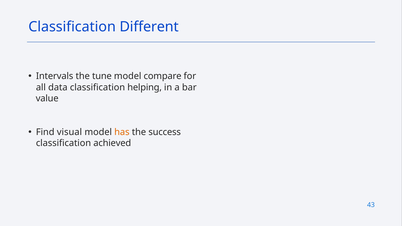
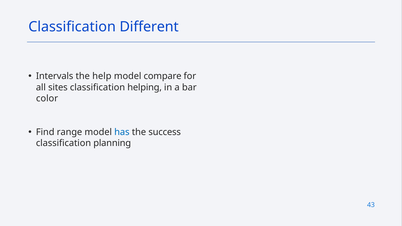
tune: tune -> help (102, 76)
data: data -> sites (58, 87)
value: value -> color (47, 98)
visual: visual -> range (69, 132)
has colour: orange -> blue (122, 132)
achieved: achieved -> planning (112, 143)
